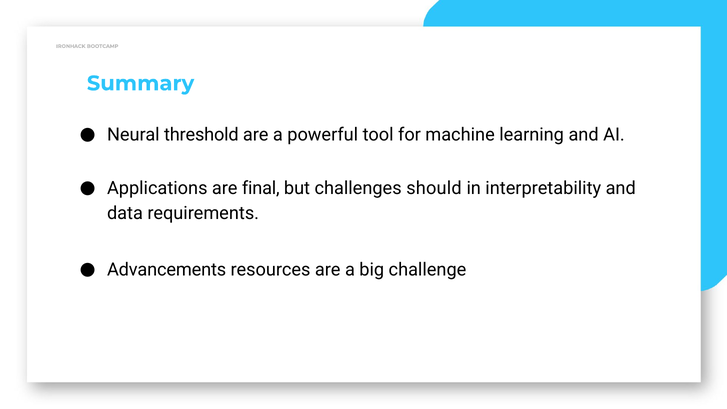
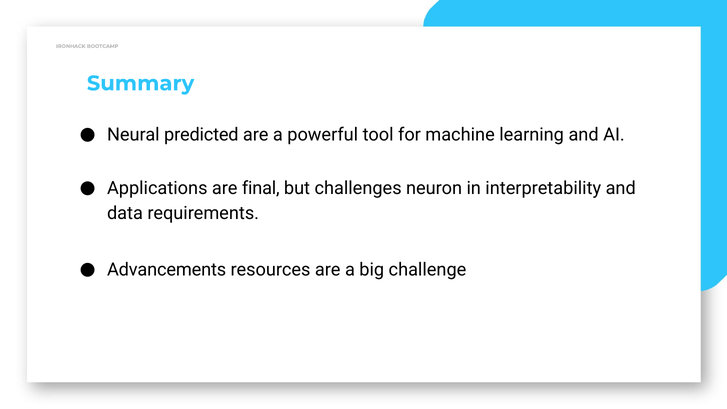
threshold: threshold -> predicted (201, 135)
should: should -> neuron (434, 188)
